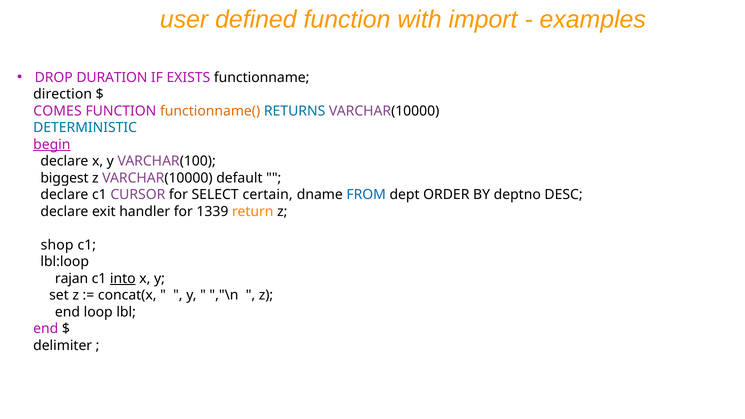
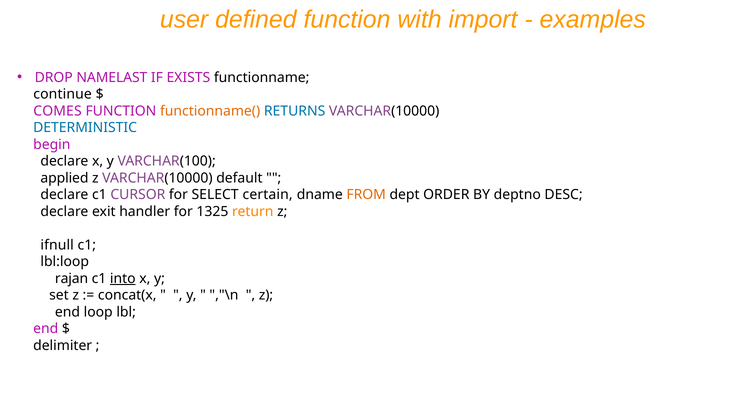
DURATION: DURATION -> NAMELAST (112, 77)
direction: direction -> continue (63, 94)
begin underline: present -> none (52, 144)
biggest: biggest -> applied (64, 178)
FROM colour: blue -> orange (366, 195)
1339: 1339 -> 1325 (212, 212)
shop: shop -> ifnull (57, 245)
